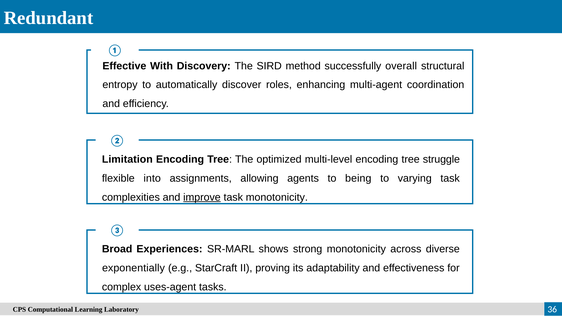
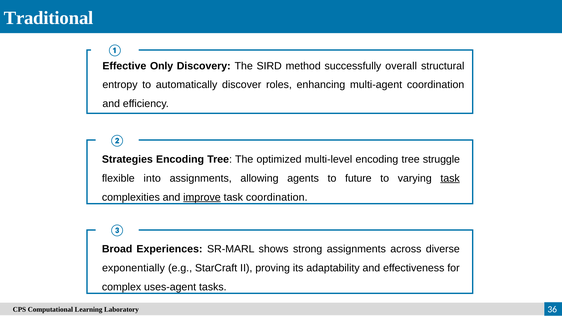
Redundant: Redundant -> Traditional (49, 18)
With: With -> Only (162, 66)
Limitation: Limitation -> Strategies (127, 159)
being: being -> future (358, 178)
task underline: none -> present (450, 178)
task monotonicity: monotonicity -> coordination (277, 197)
strong monotonicity: monotonicity -> assignments (356, 249)
